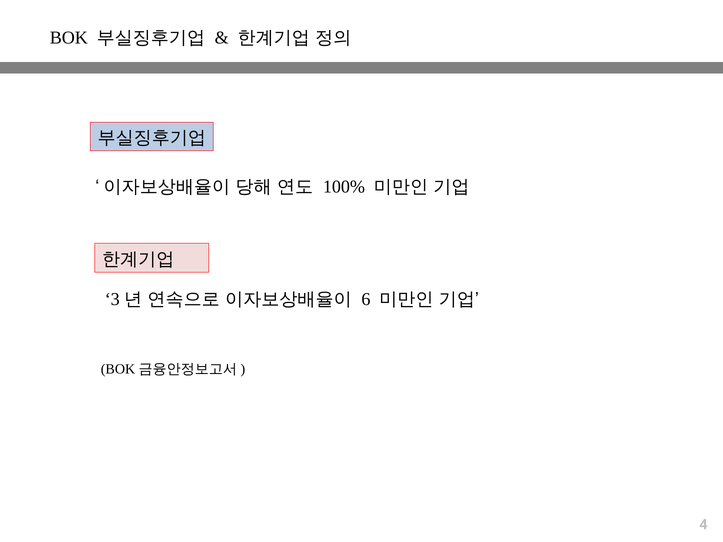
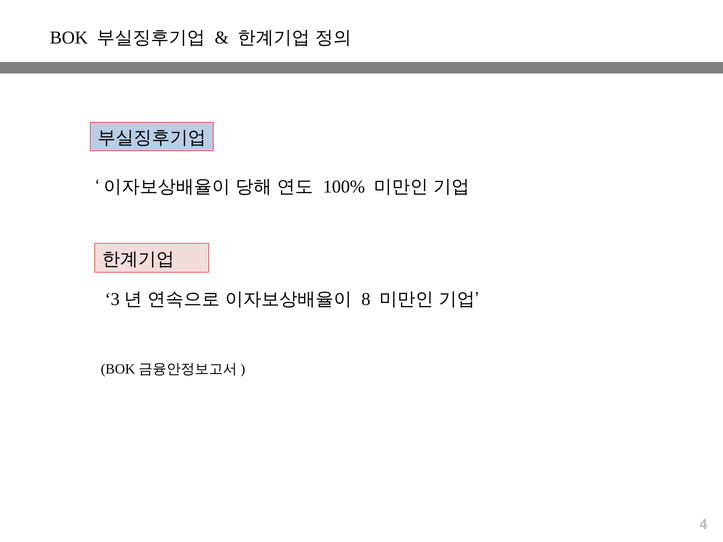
6: 6 -> 8 (366, 300)
